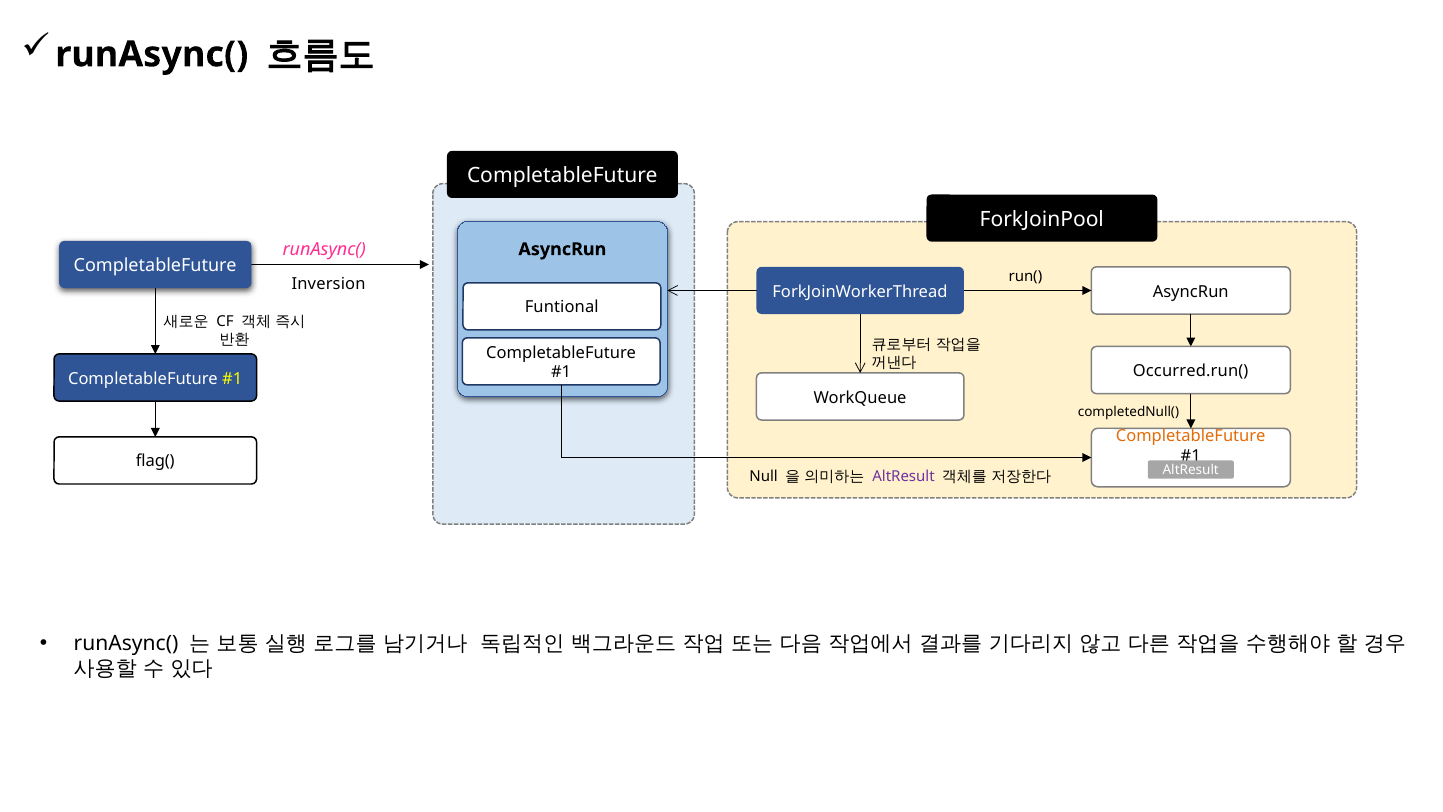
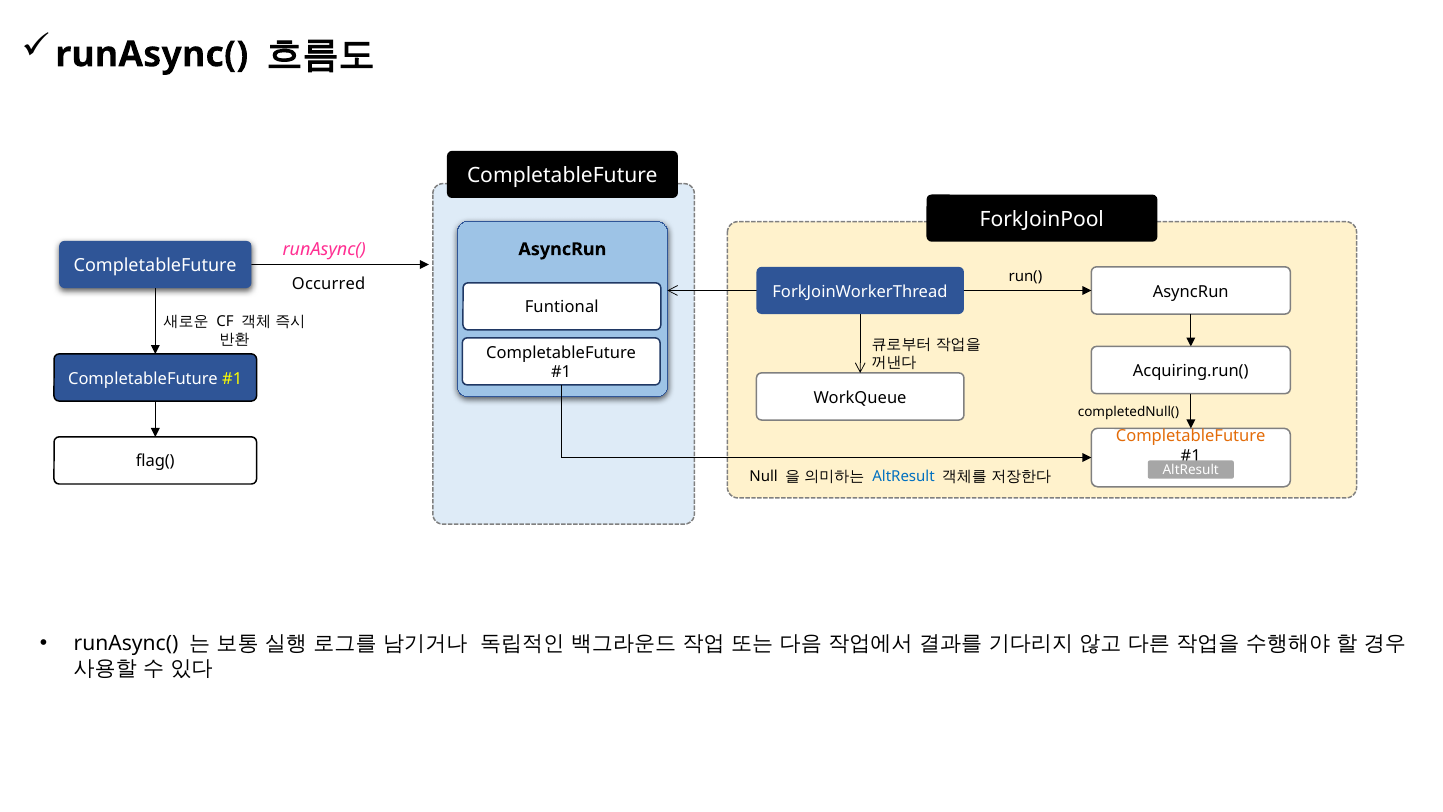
Inversion: Inversion -> Occurred (329, 284)
Occurred.run(: Occurred.run( -> Acquiring.run( (1191, 371)
AltResult colour: purple -> blue (904, 476)
